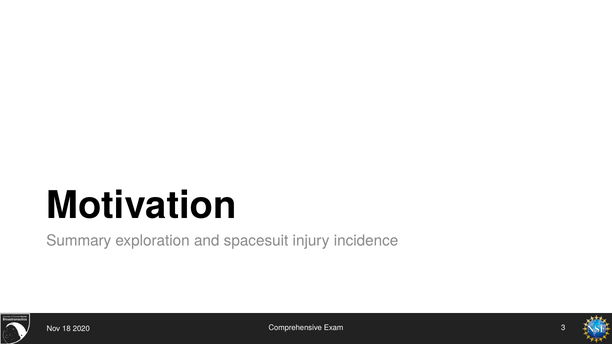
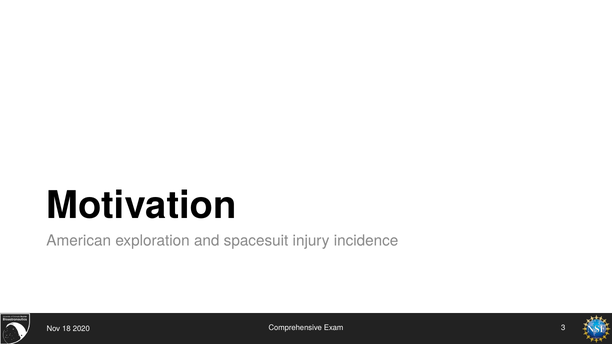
Summary: Summary -> American (79, 241)
